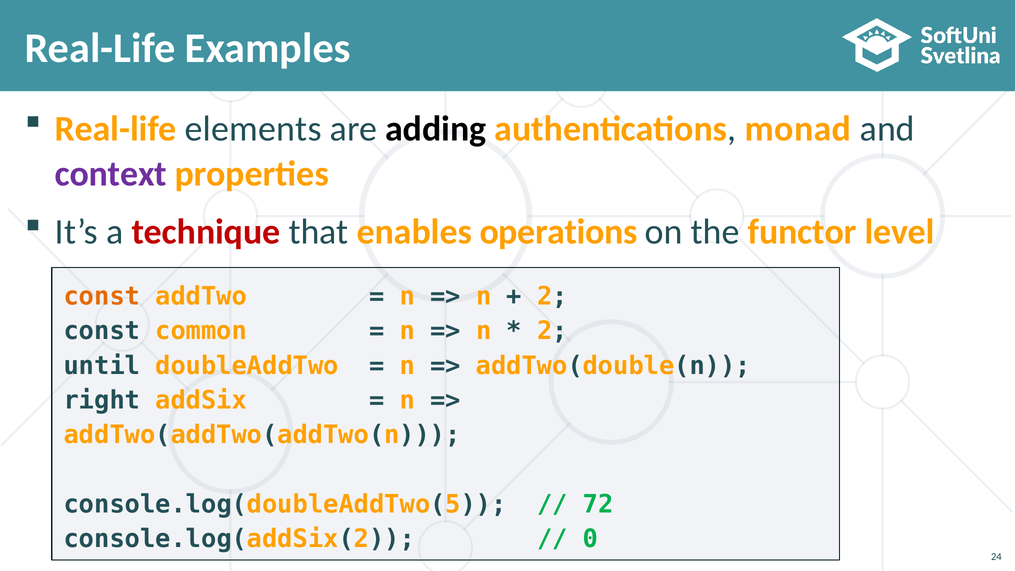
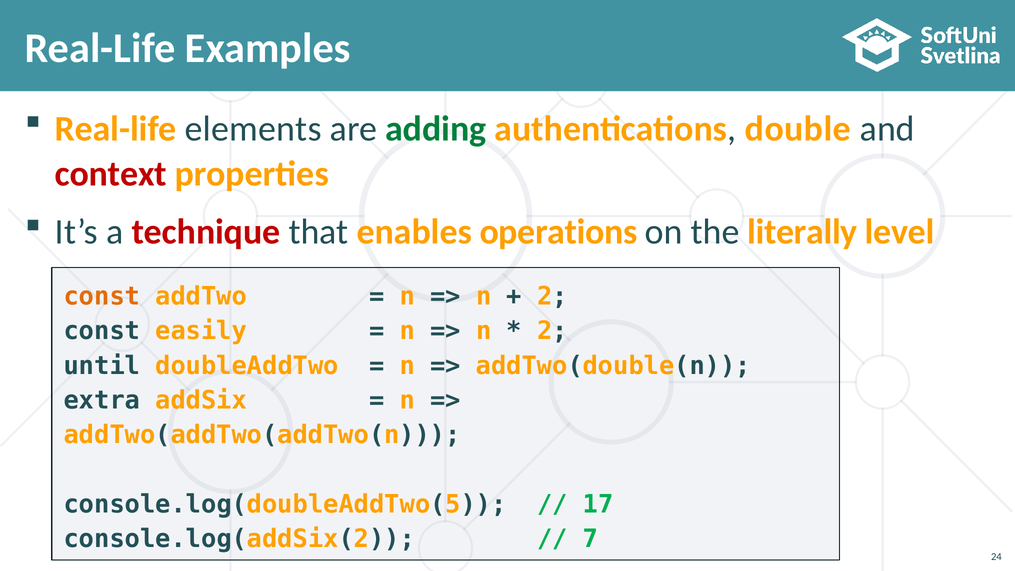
adding colour: black -> green (436, 129)
monad: monad -> double (798, 129)
context colour: purple -> red (111, 174)
functor: functor -> literally (802, 232)
common: common -> easily (201, 331)
right: right -> extra (102, 400)
72: 72 -> 17 (598, 504)
0: 0 -> 7 (591, 539)
